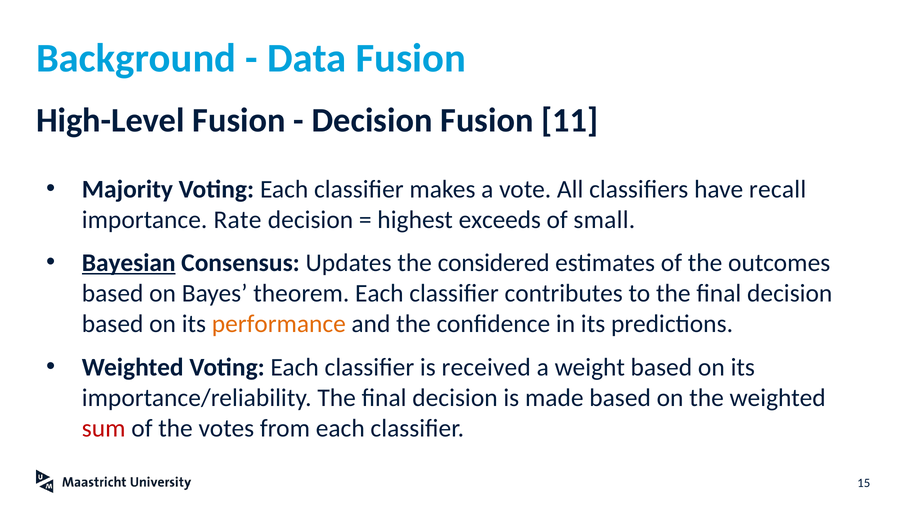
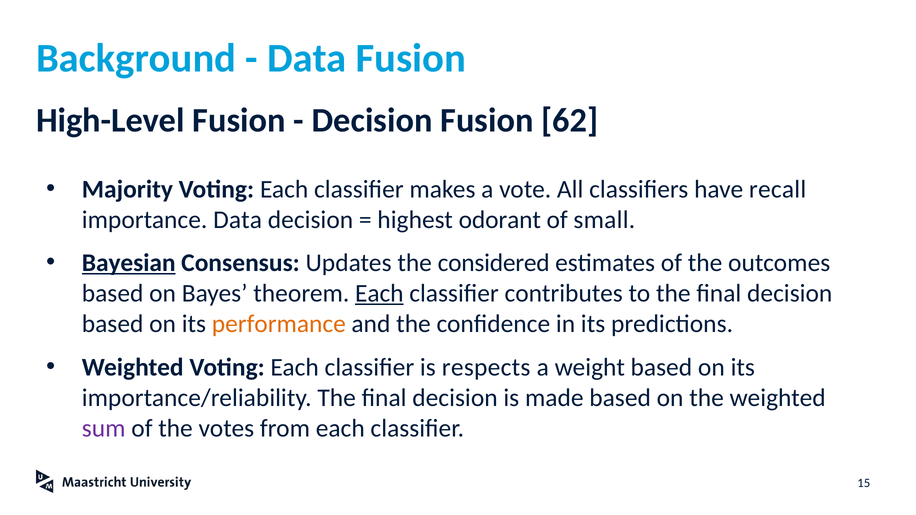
11: 11 -> 62 (570, 120)
importance Rate: Rate -> Data (238, 220)
exceeds: exceeds -> odorant (500, 220)
Each underline: none -> present (379, 294)
received: received -> respects (486, 367)
sum colour: red -> purple (104, 429)
